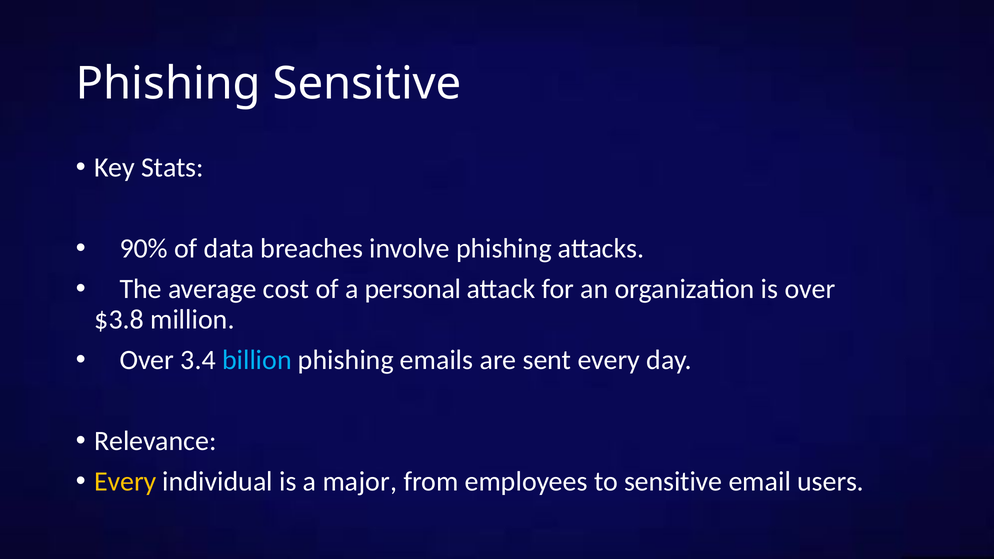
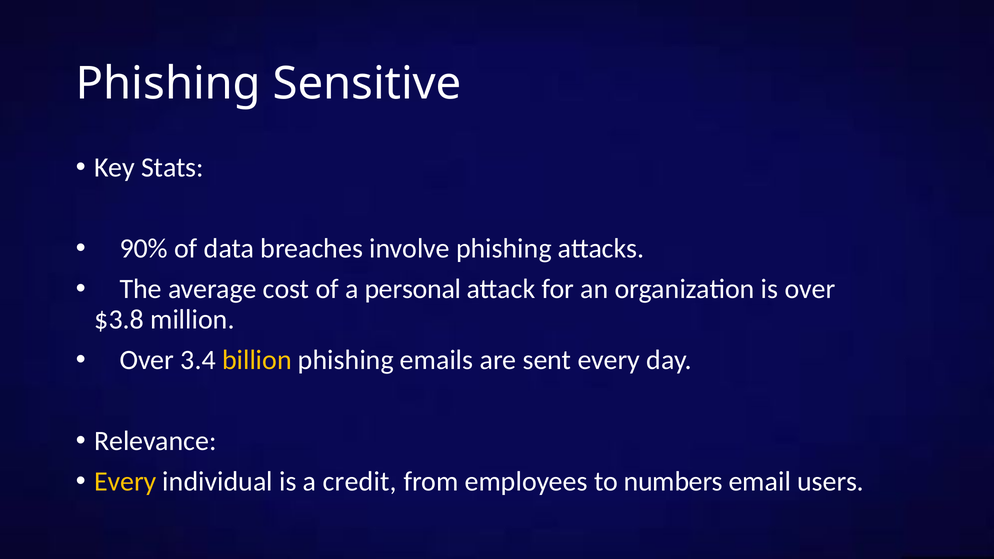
billion colour: light blue -> yellow (257, 360)
major: major -> credit (360, 482)
to sensitive: sensitive -> numbers (673, 482)
